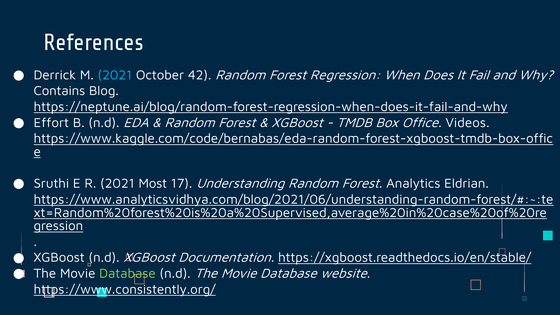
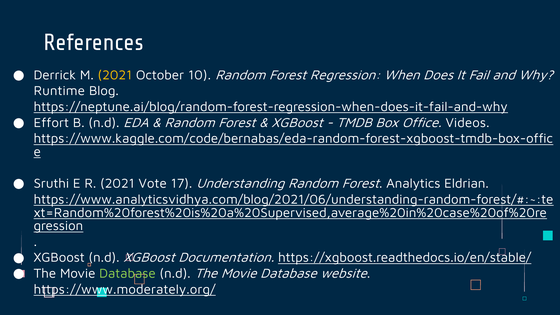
2021 colour: light blue -> yellow (115, 75)
42: 42 -> 10 (200, 75)
Contains: Contains -> Runtime (59, 91)
Most: Most -> Vote (153, 184)
https://www.consistently.org/: https://www.consistently.org/ -> https://www.moderately.org/ (125, 289)
